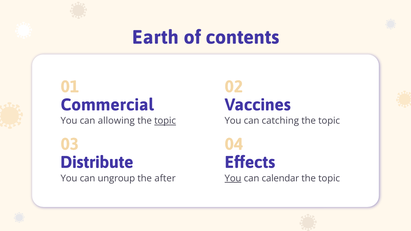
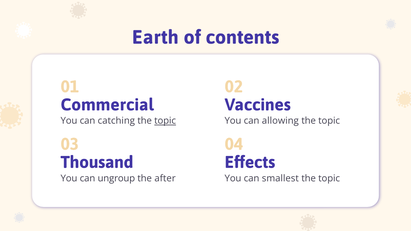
allowing: allowing -> catching (116, 121)
catching: catching -> allowing (280, 121)
Distribute: Distribute -> Thousand (97, 162)
You underline: present -> none (233, 178)
calendar: calendar -> smallest (280, 178)
